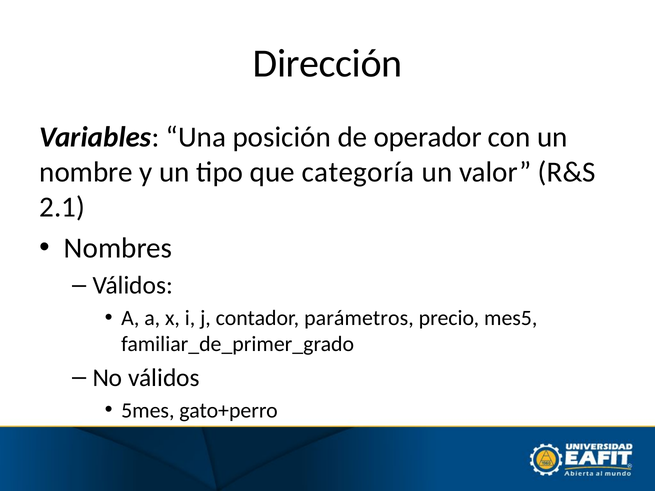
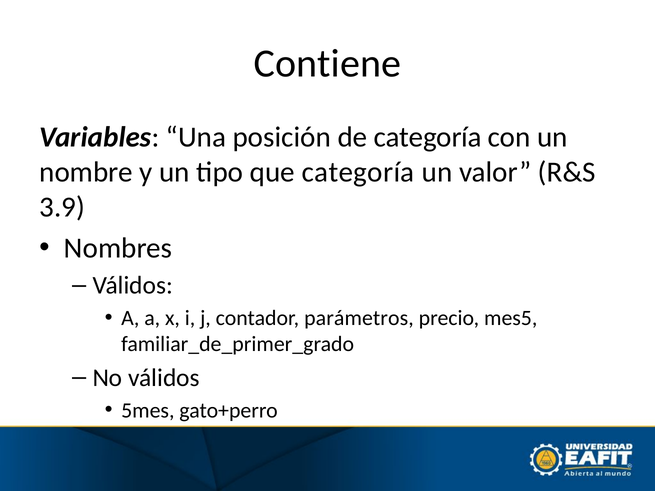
Dirección: Dirección -> Contiene (327, 63)
de operador: operador -> categoría (428, 137)
2.1: 2.1 -> 3.9 (62, 207)
